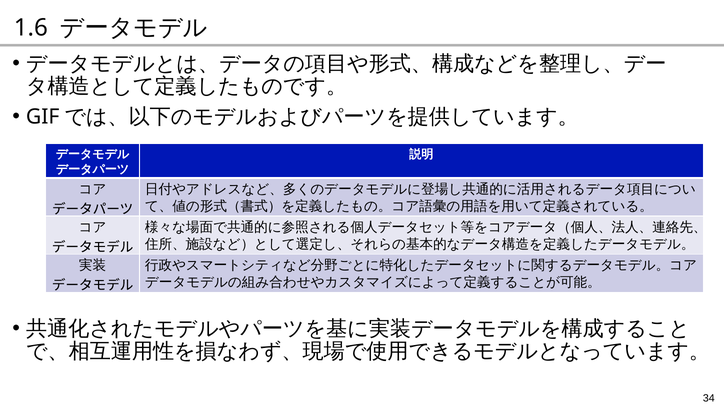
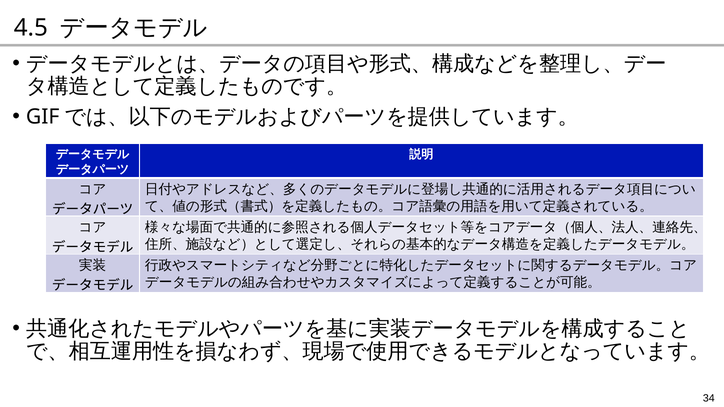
1.6: 1.6 -> 4.5 (31, 28)
